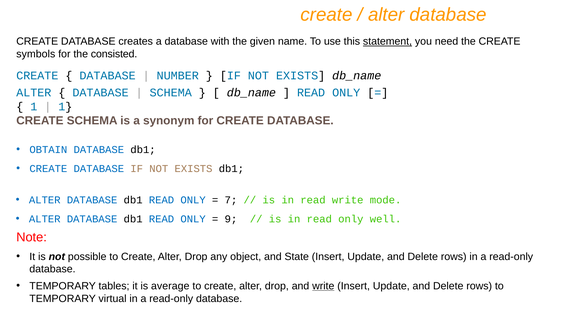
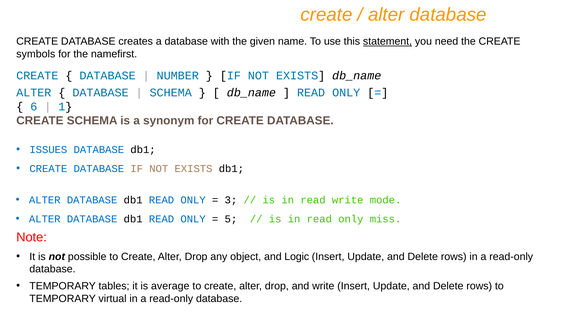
consisted: consisted -> namefirst (114, 54)
1: 1 -> 6 (34, 107)
OBTAIN: OBTAIN -> ISSUES (48, 150)
7: 7 -> 3 (231, 200)
9: 9 -> 5 (231, 219)
well: well -> miss (386, 219)
State: State -> Logic (297, 257)
write underline: present -> none (323, 286)
